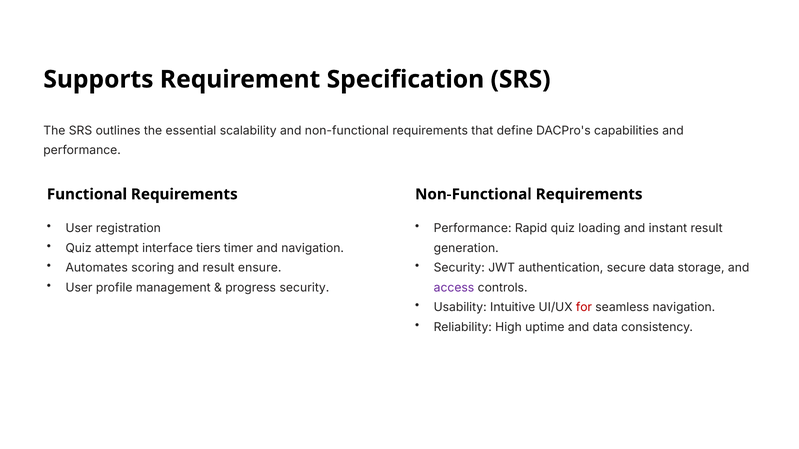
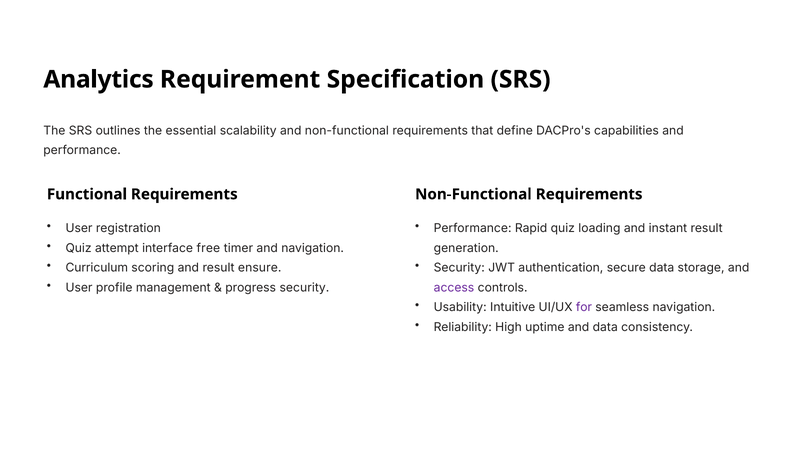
Supports: Supports -> Analytics (99, 79)
tiers: tiers -> free (208, 248)
Automates: Automates -> Curriculum (97, 268)
for colour: red -> purple (584, 308)
